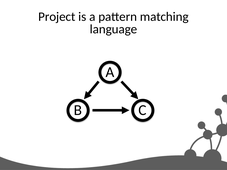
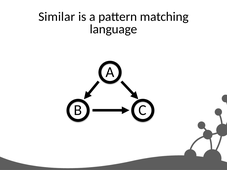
Project: Project -> Similar (57, 17)
